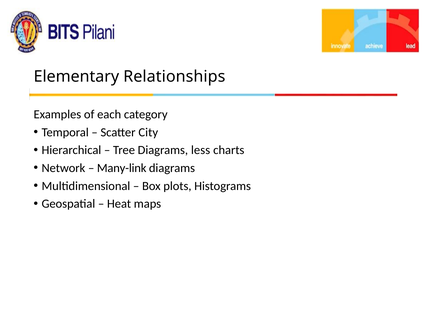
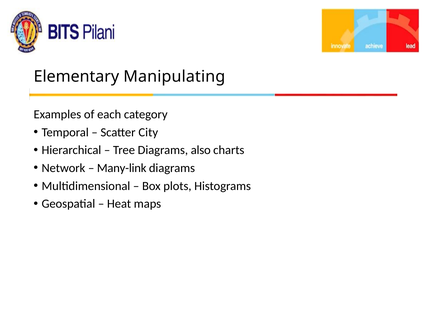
Relationships: Relationships -> Manipulating (174, 77)
less: less -> also (201, 150)
